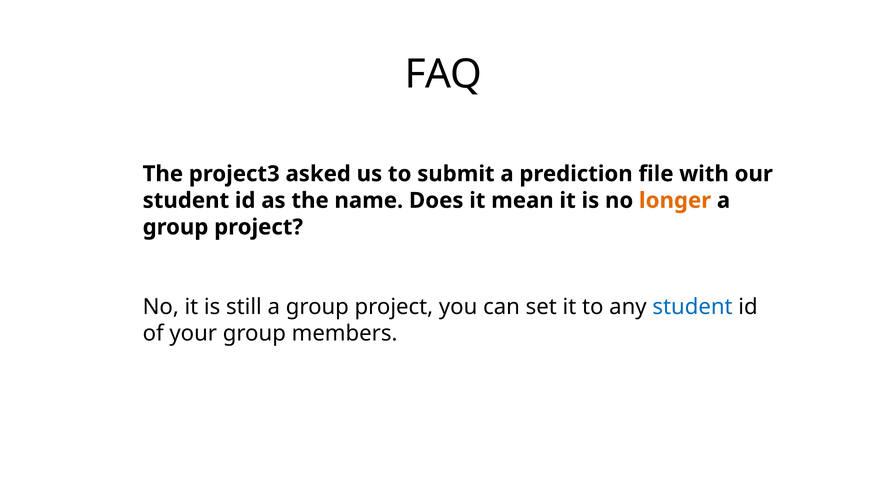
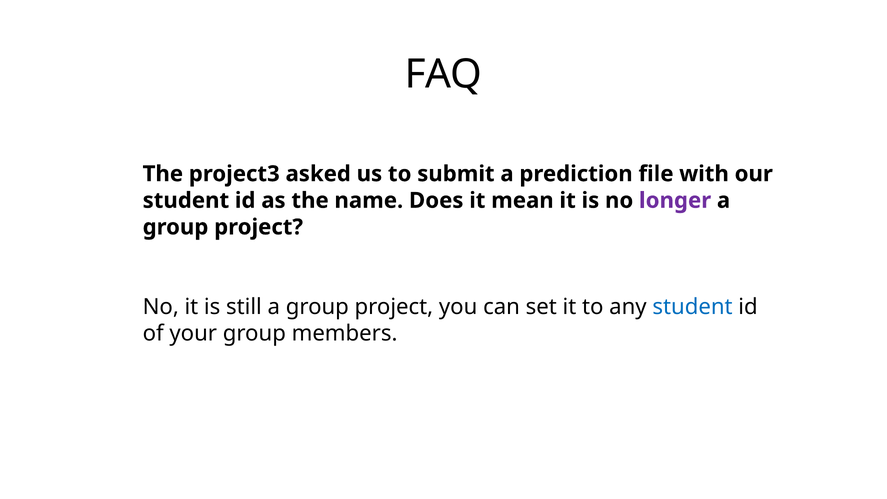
longer colour: orange -> purple (675, 200)
